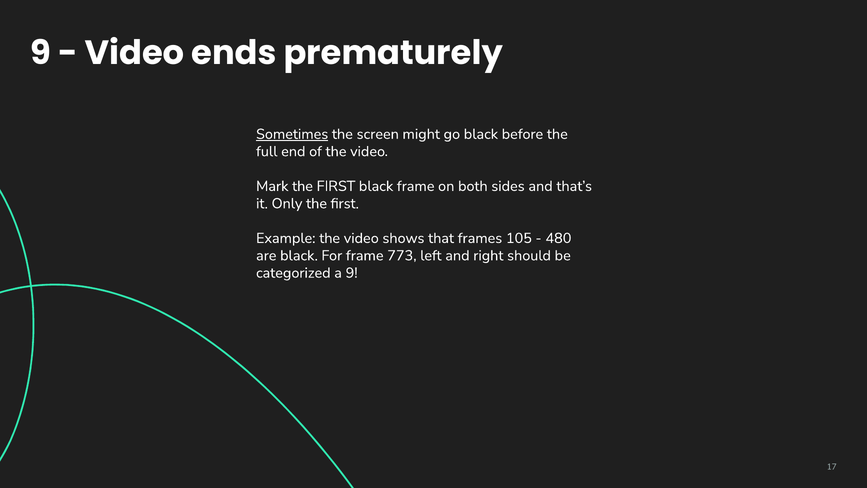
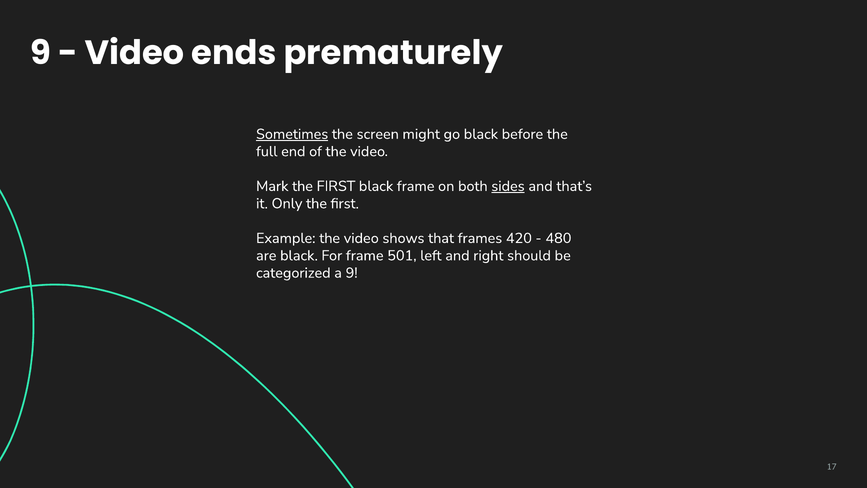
sides underline: none -> present (508, 186)
105: 105 -> 420 (519, 238)
773: 773 -> 501 (402, 255)
